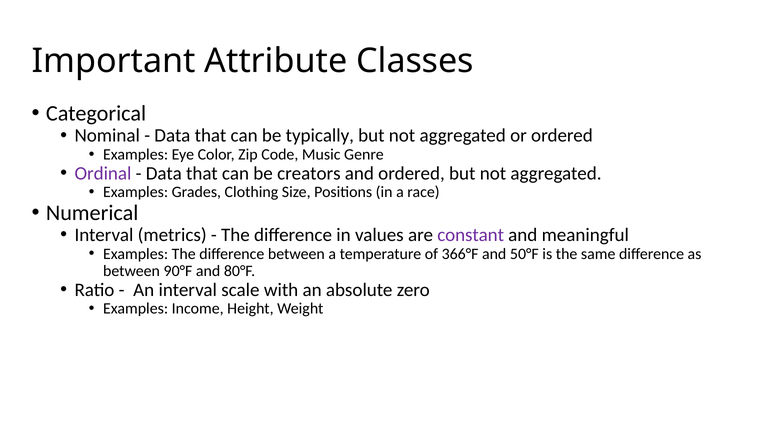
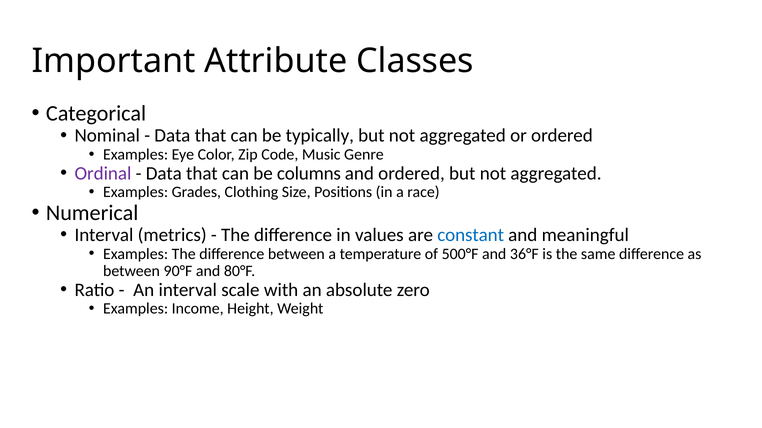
creators: creators -> columns (309, 174)
constant colour: purple -> blue (471, 235)
366°F: 366°F -> 500°F (460, 254)
50°F: 50°F -> 36°F (524, 254)
